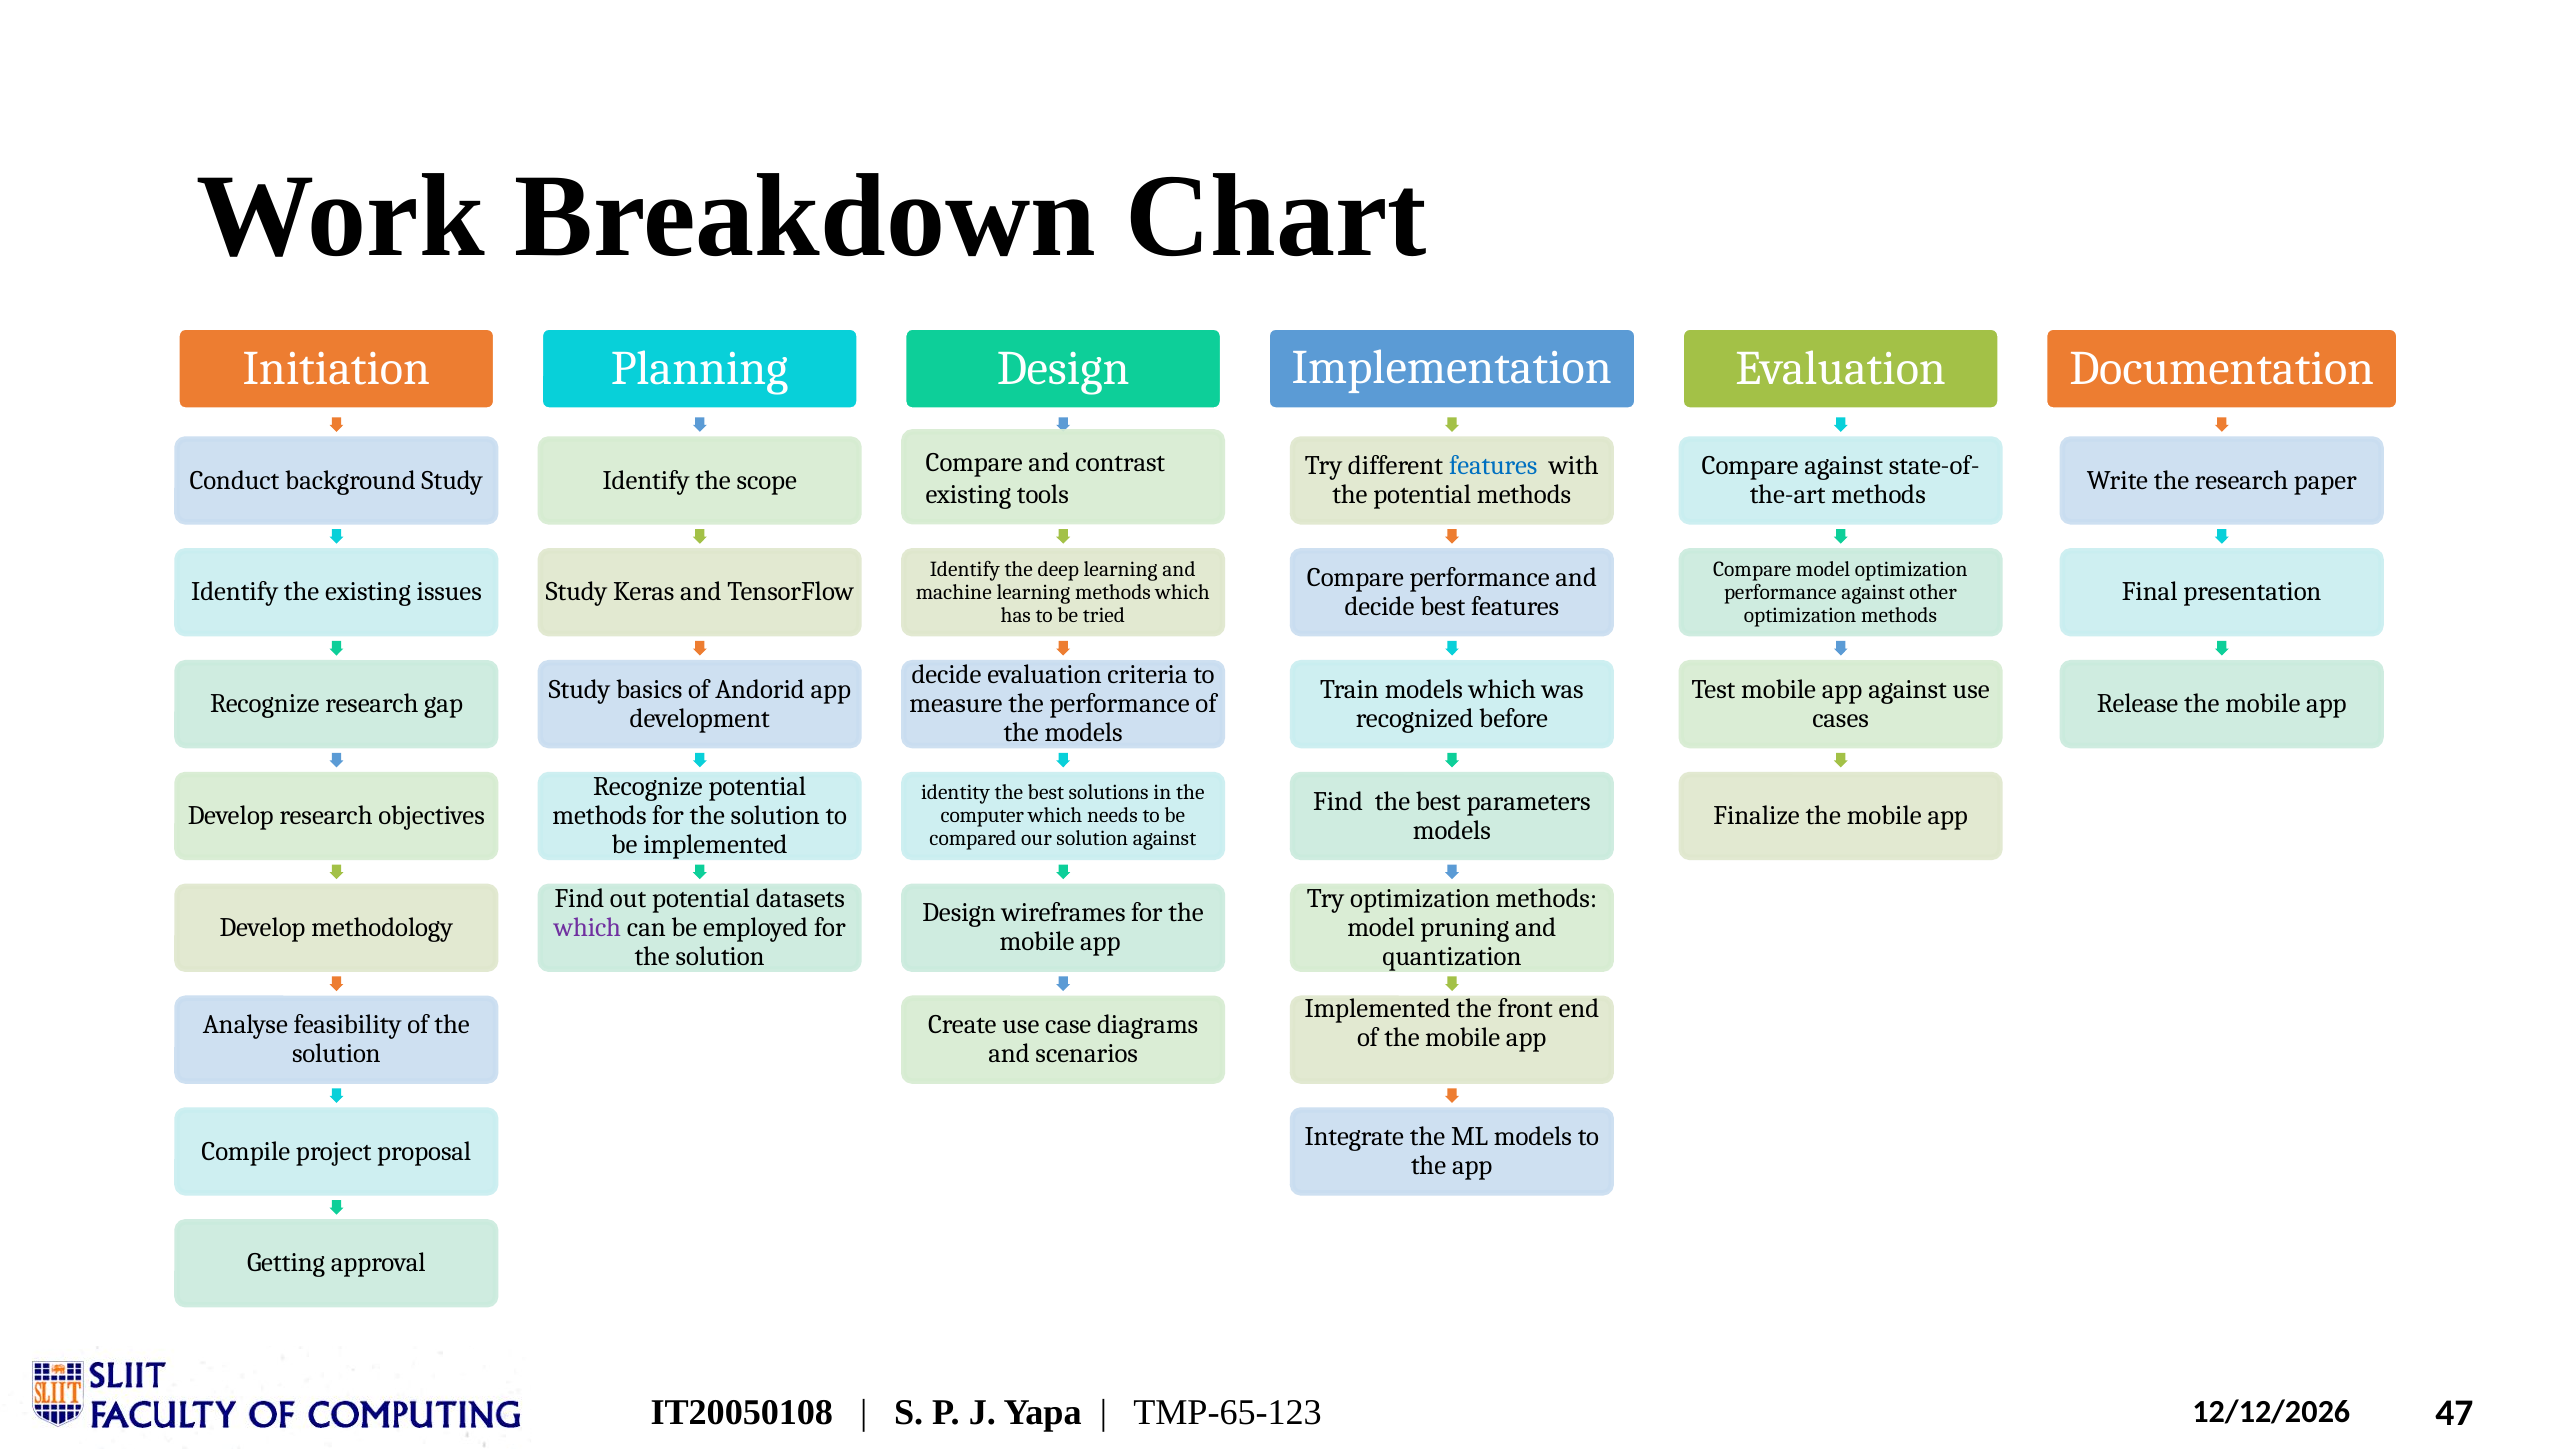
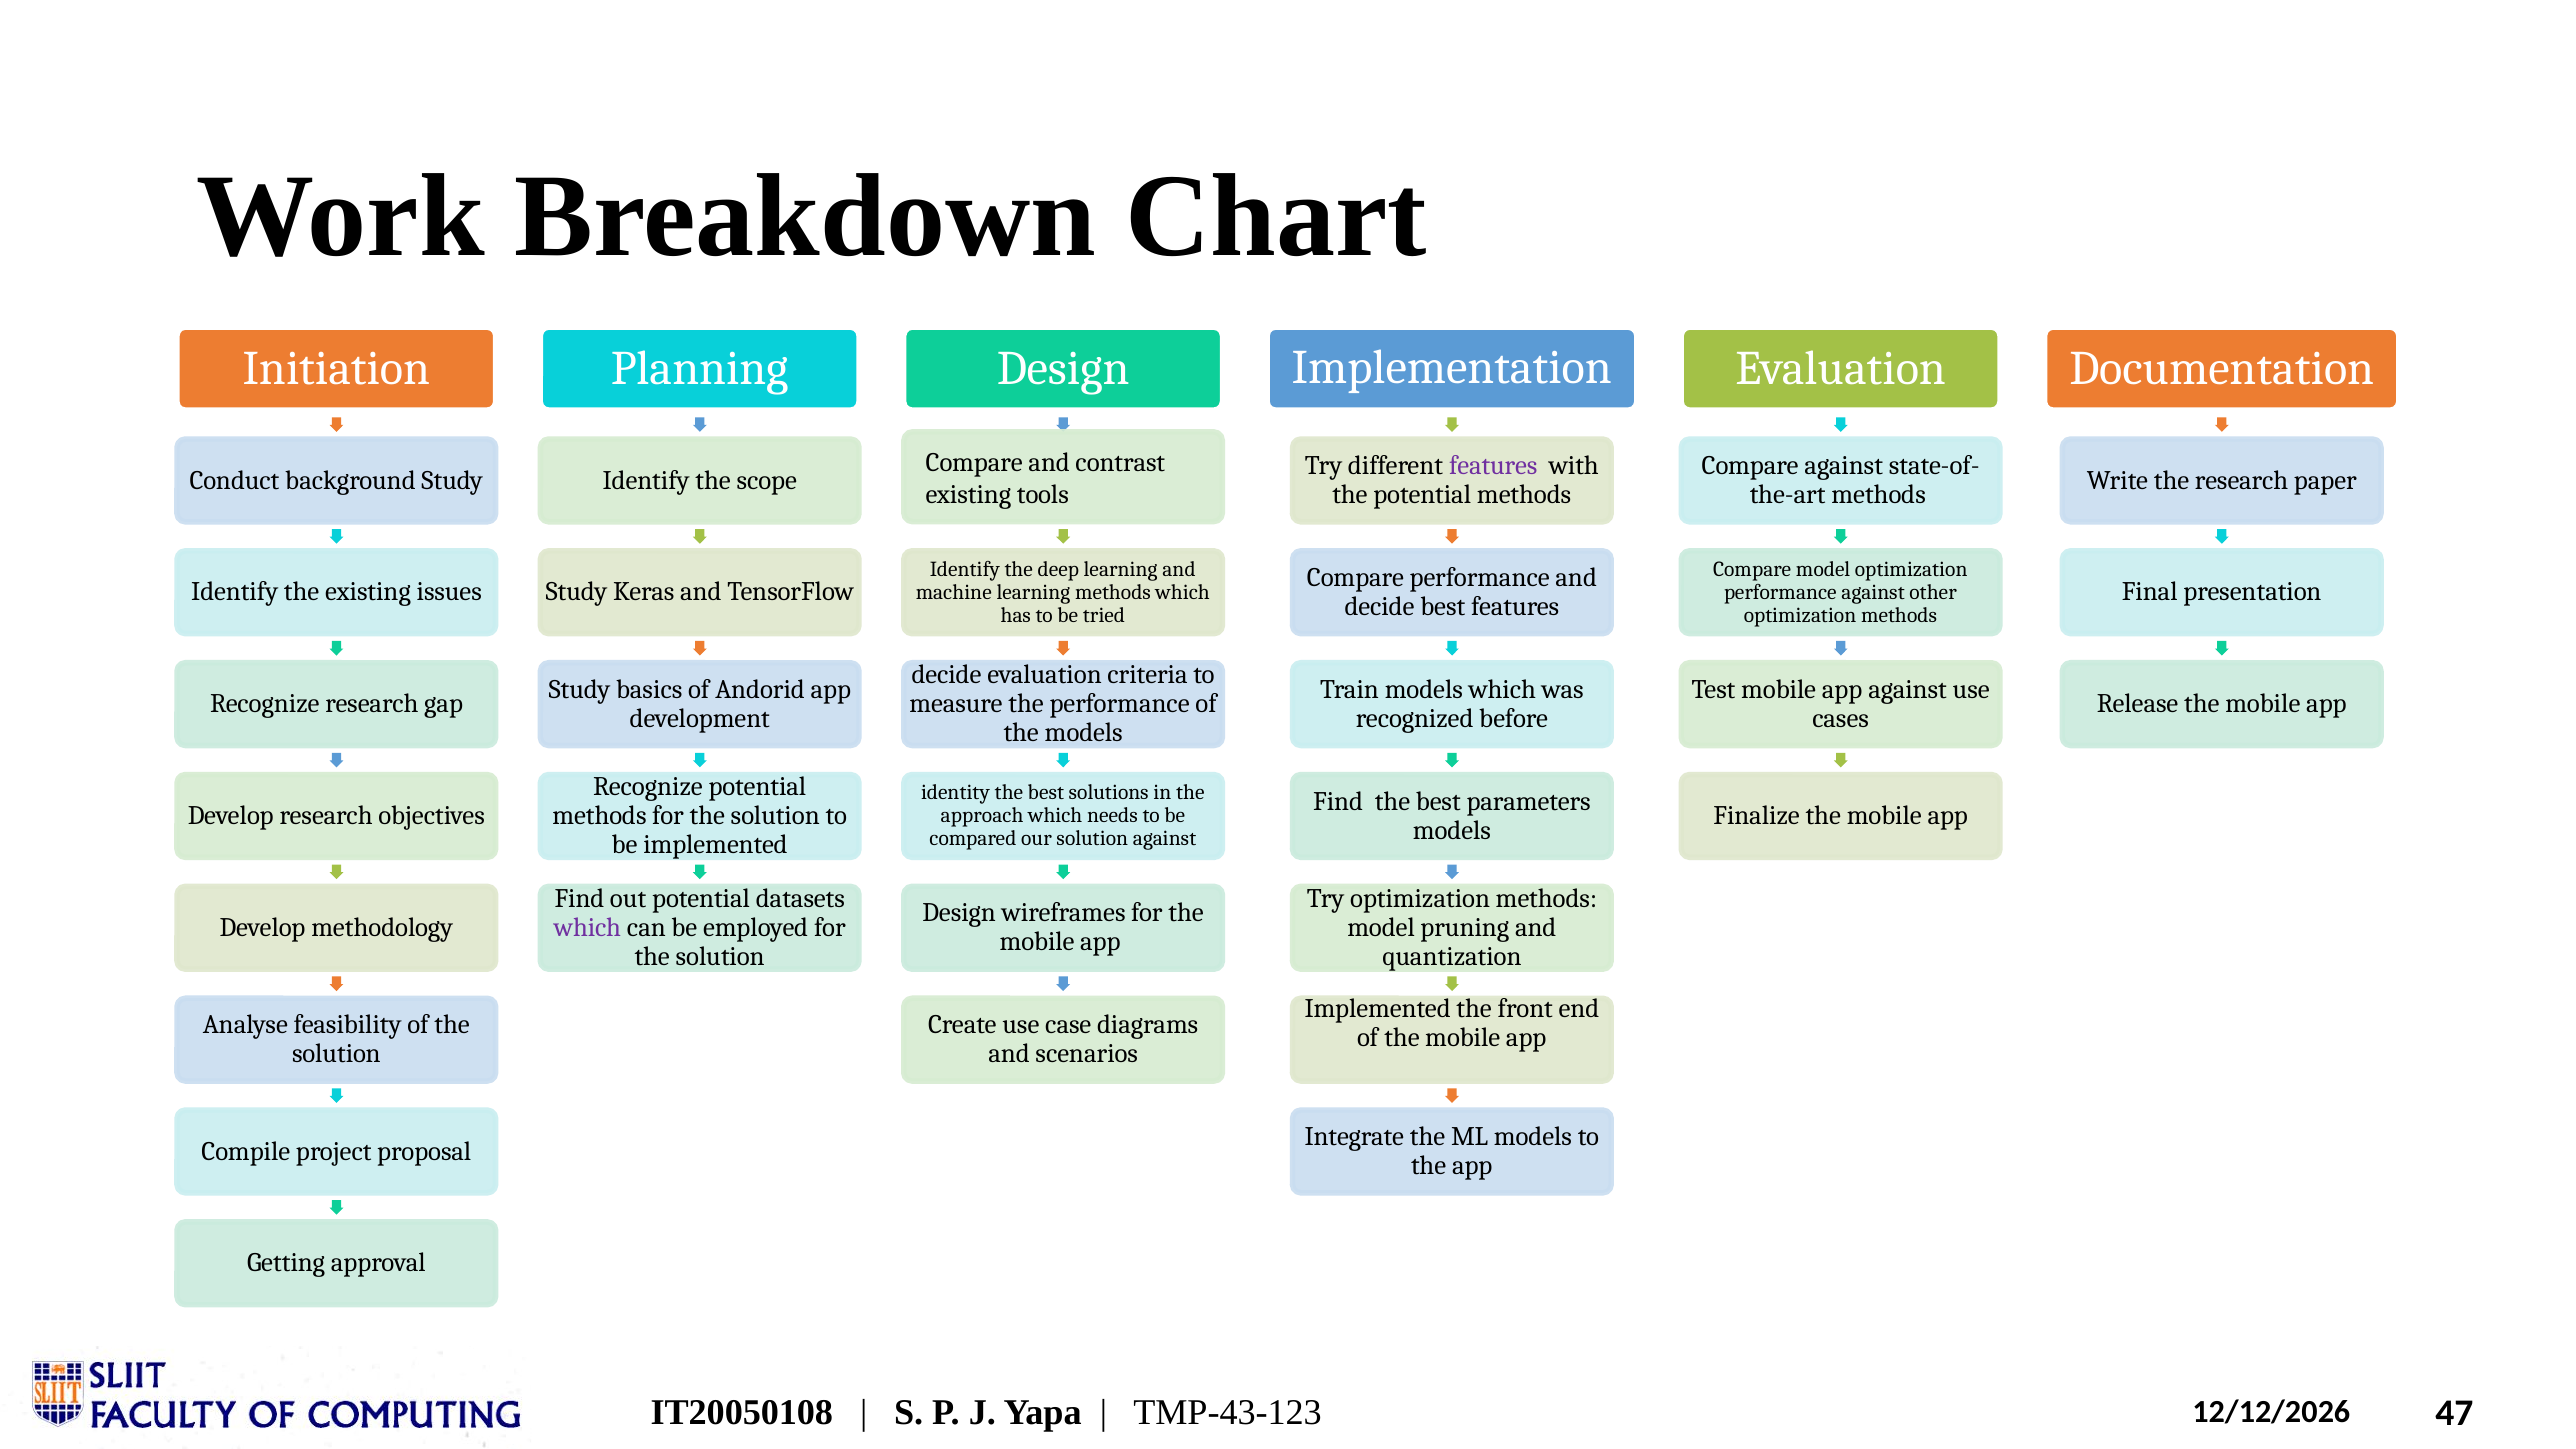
features colour: blue -> purple (1493, 466)
computer: computer -> approach (982, 816)
TMP-65-123: TMP-65-123 -> TMP-43-123 (1228, 1413)
